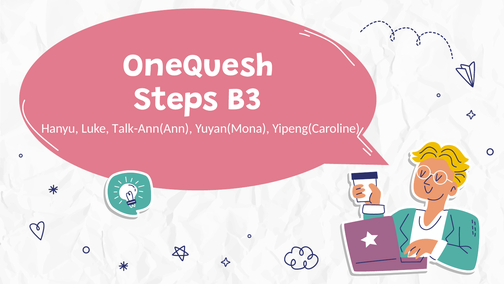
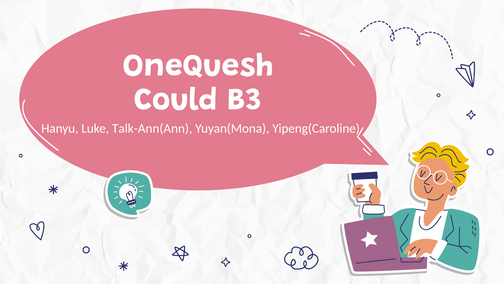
Steps: Steps -> Could (176, 99)
